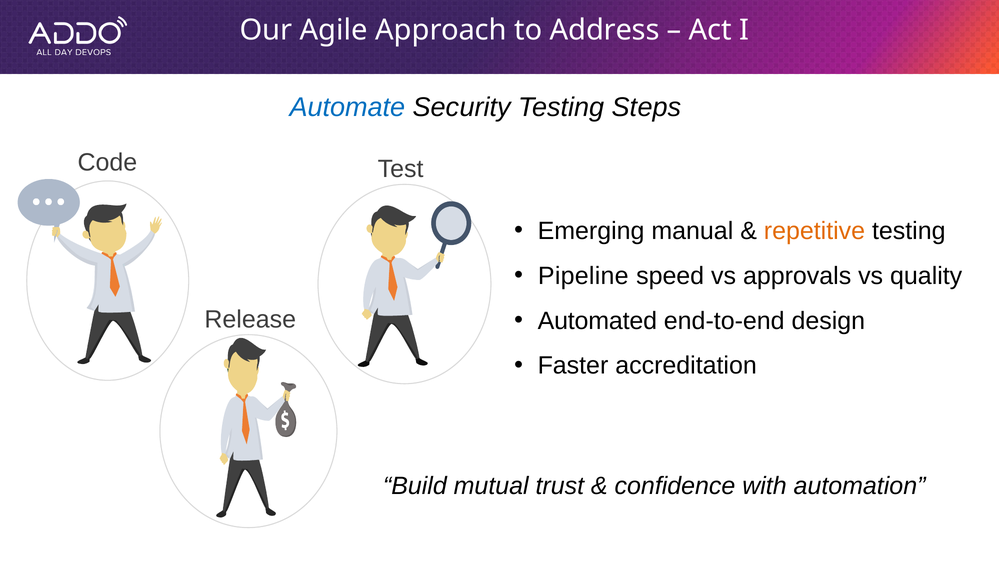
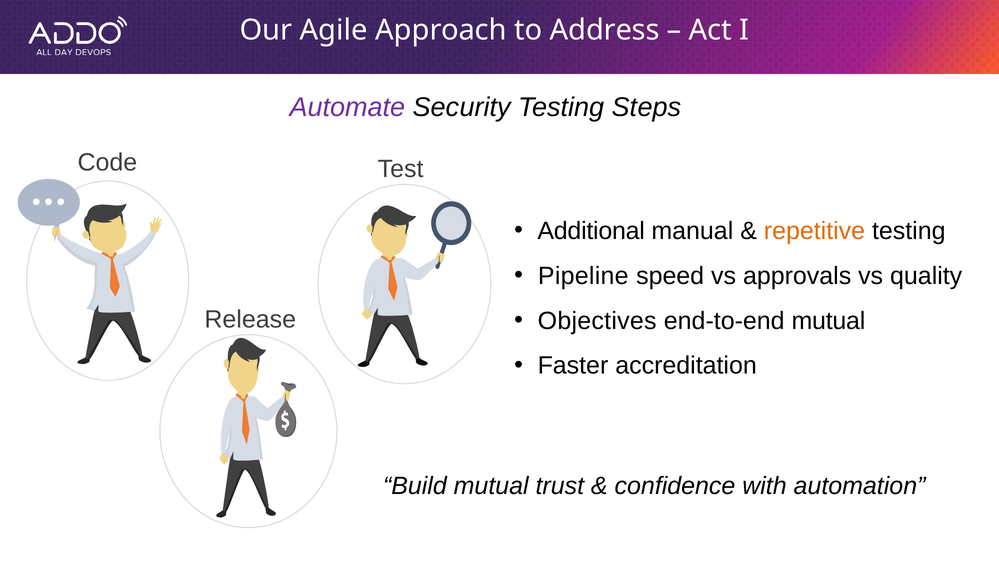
Automate colour: blue -> purple (348, 107)
Emerging: Emerging -> Additional (591, 231)
Automated: Automated -> Objectives (597, 321)
end-to-end design: design -> mutual (828, 321)
